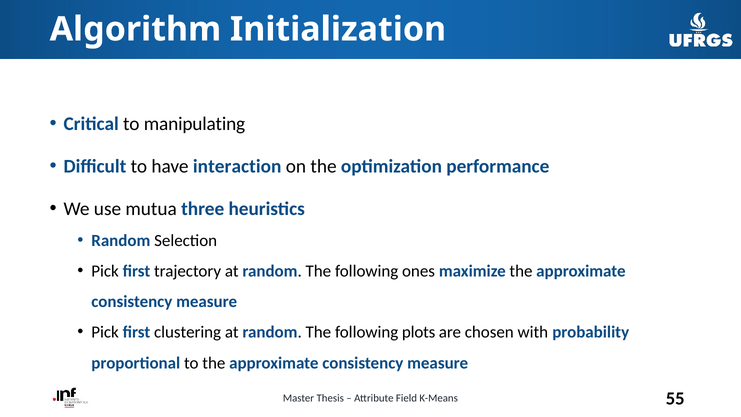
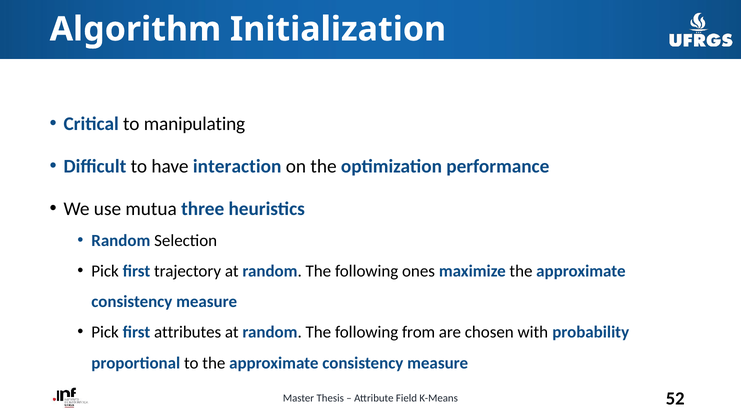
clustering: clustering -> attributes (188, 332)
plots: plots -> from (419, 332)
55: 55 -> 52 (675, 399)
